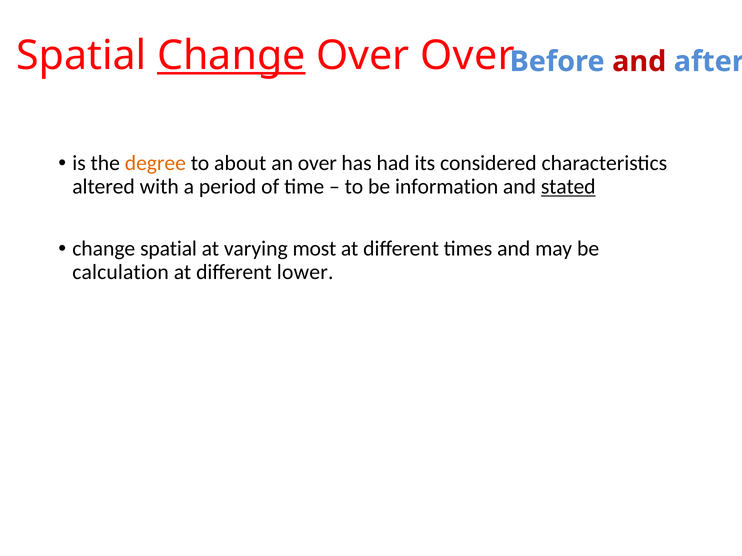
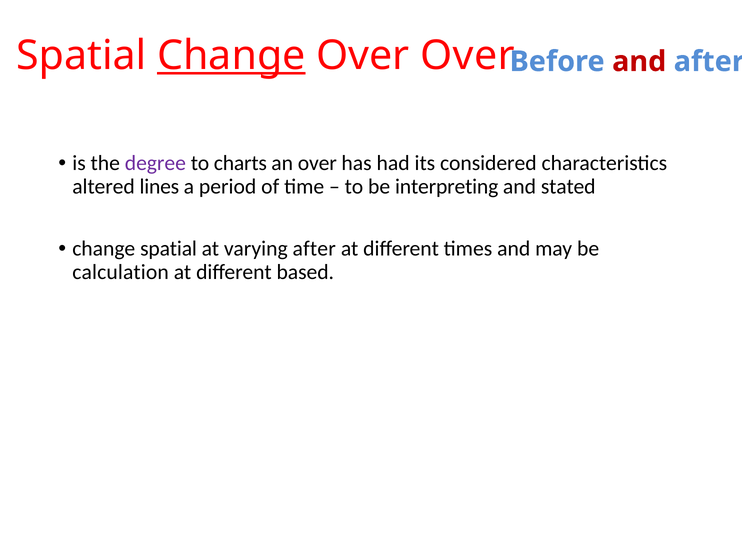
degree colour: orange -> purple (155, 163)
about: about -> charts (240, 163)
with: with -> lines (159, 187)
information: information -> interpreting (447, 187)
stated underline: present -> none (568, 187)
varying most: most -> after (314, 249)
lower: lower -> based (305, 272)
